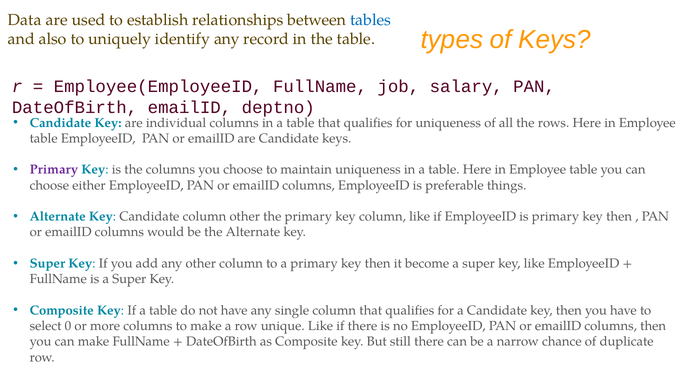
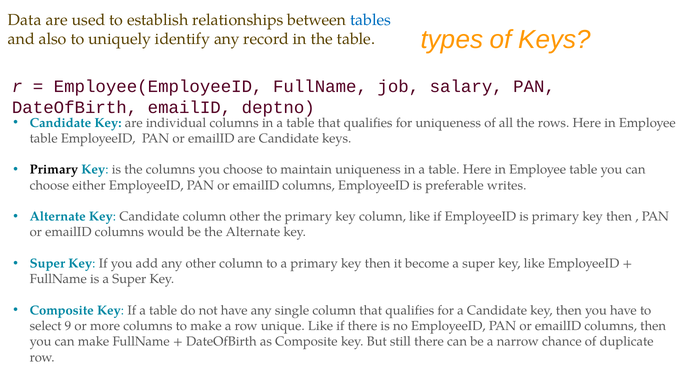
Primary colour: purple -> black (54, 170)
things: things -> writes (507, 186)
0: 0 -> 9 (68, 326)
